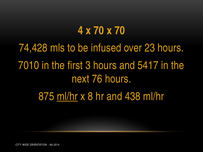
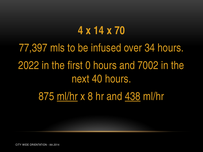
4 x 70: 70 -> 14 (99, 31)
74,428: 74,428 -> 77,397 (33, 48)
23: 23 -> 34 (150, 48)
7010: 7010 -> 2022 (29, 65)
3: 3 -> 0 (88, 65)
5417: 5417 -> 7002 (148, 65)
76: 76 -> 40 (97, 79)
438 underline: none -> present (133, 96)
